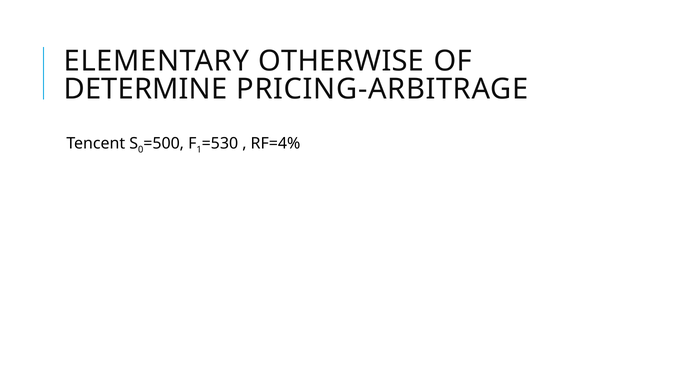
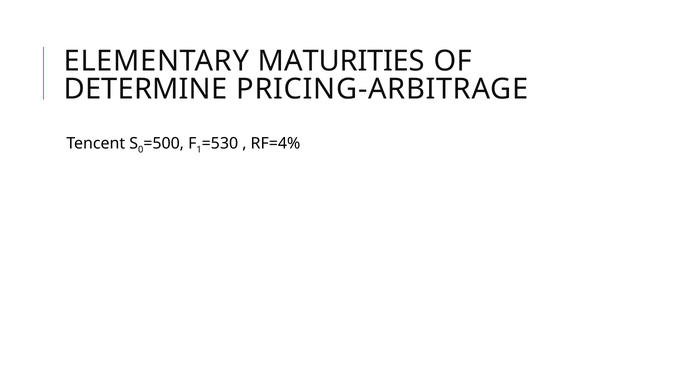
OTHERWISE: OTHERWISE -> MATURITIES (341, 61)
